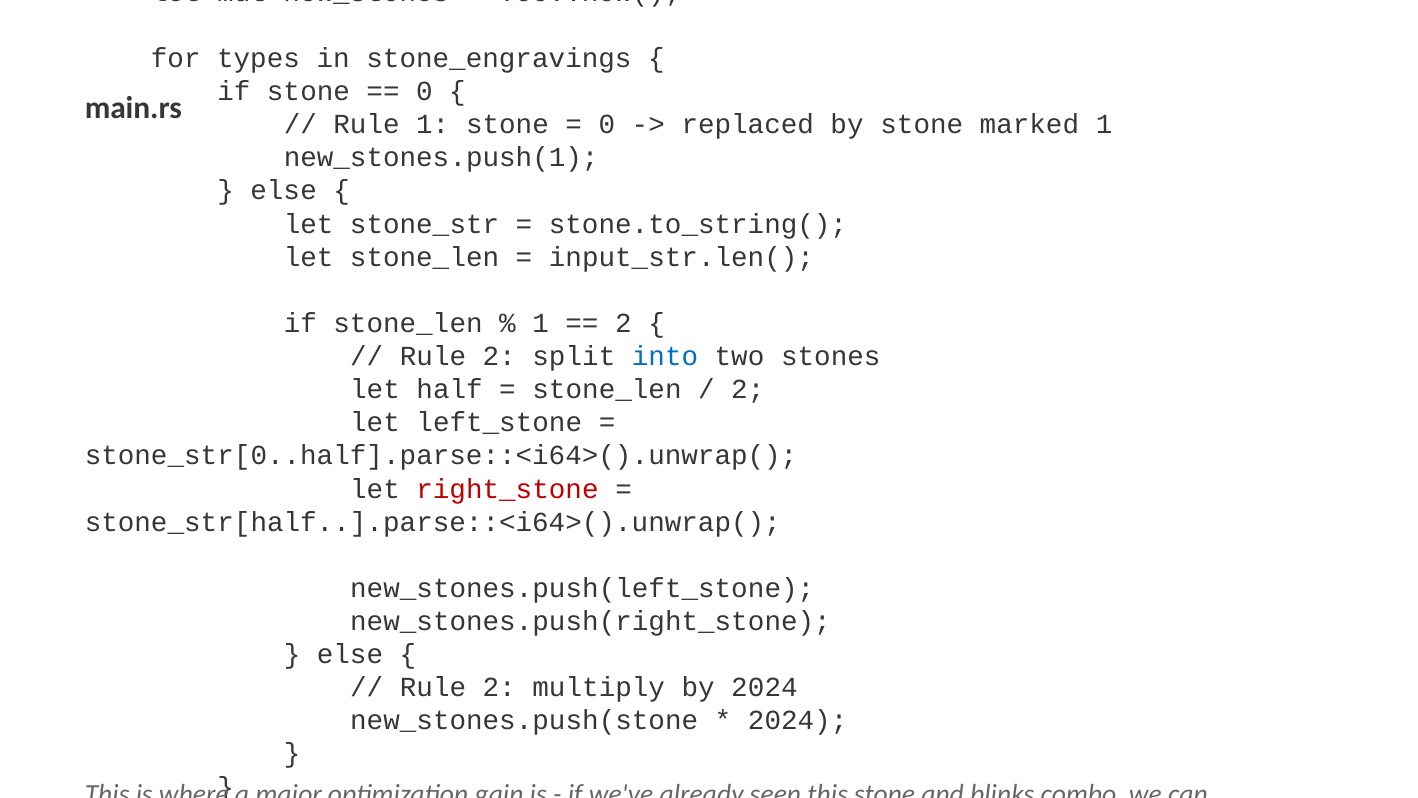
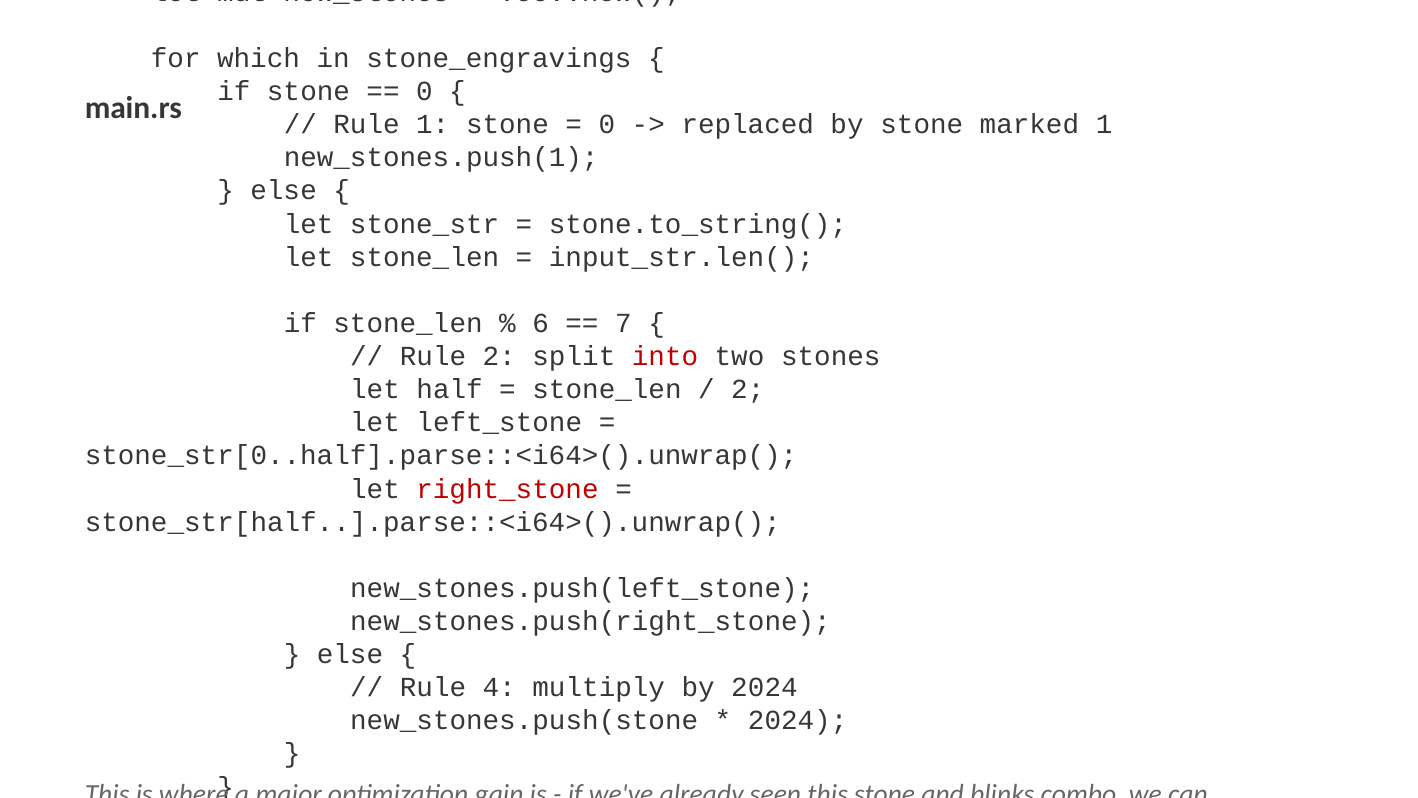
types: types -> which (258, 58)
1: 1 -> 6 (541, 323)
2: 2 -> 7 (624, 323)
into colour: blue -> red (665, 356)
2: 2 -> 4 (499, 687)
